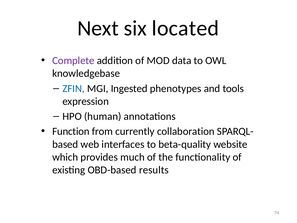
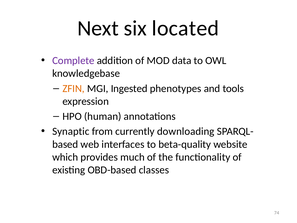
ZFIN colour: blue -> orange (74, 88)
Function: Function -> Synaptic (71, 131)
collaboration: collaboration -> downloading (186, 131)
results: results -> classes (154, 170)
